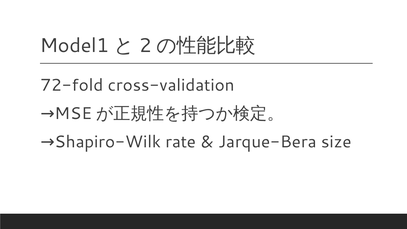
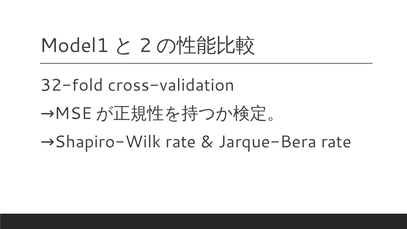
72-fold: 72-fold -> 32-fold (72, 85)
Jarque-Bera size: size -> rate (336, 142)
